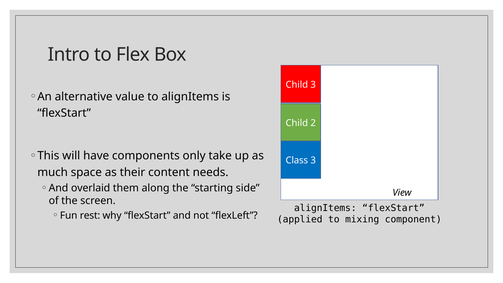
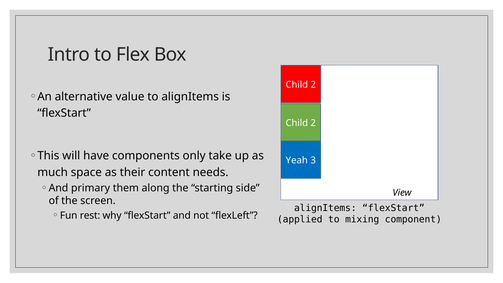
3: 3 -> 2 (313, 85)
Class: Class -> Yeah (297, 160)
overlaid: overlaid -> primary (91, 188)
